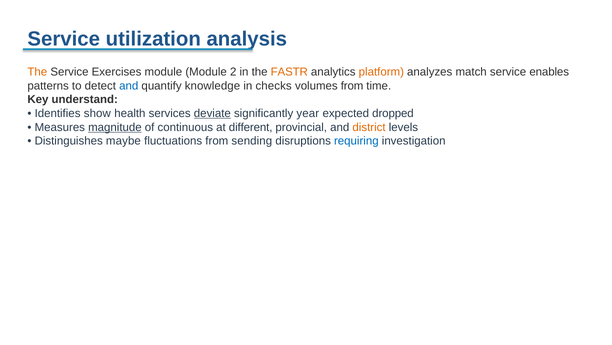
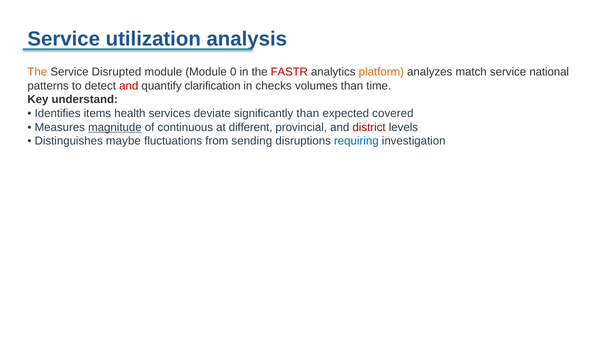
Exercises: Exercises -> Disrupted (117, 72)
2: 2 -> 0 (233, 72)
FASTR colour: orange -> red (289, 72)
enables: enables -> national (549, 72)
and colour: blue -> red (129, 86)
knowledge: knowledge -> clarification (213, 86)
volumes from: from -> than (352, 86)
show: show -> items (97, 113)
deviate underline: present -> none (212, 113)
significantly year: year -> than (308, 113)
dropped: dropped -> covered (393, 113)
district colour: orange -> red (369, 127)
